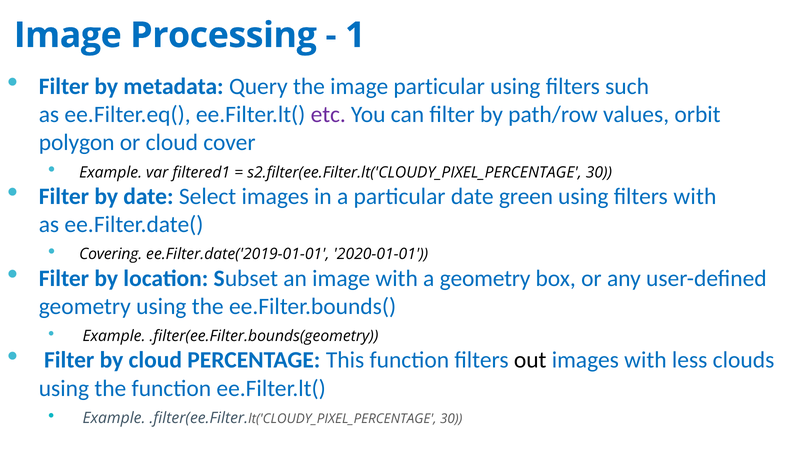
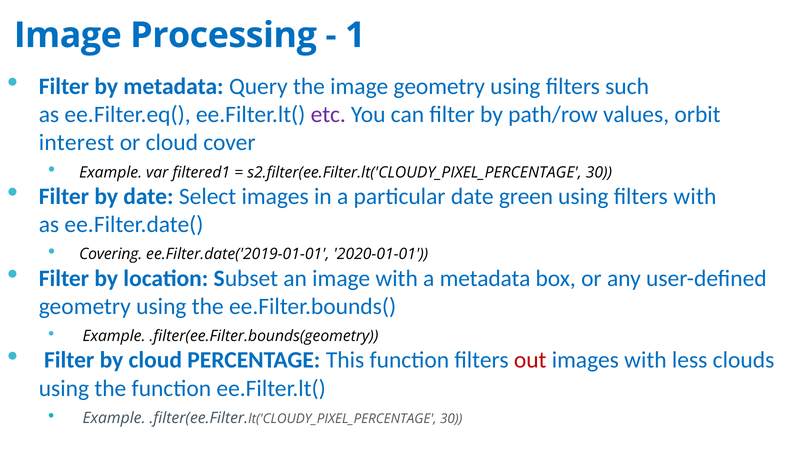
image particular: particular -> geometry (439, 86)
polygon: polygon -> interest (77, 143)
a geometry: geometry -> metadata (485, 279)
out colour: black -> red (530, 360)
